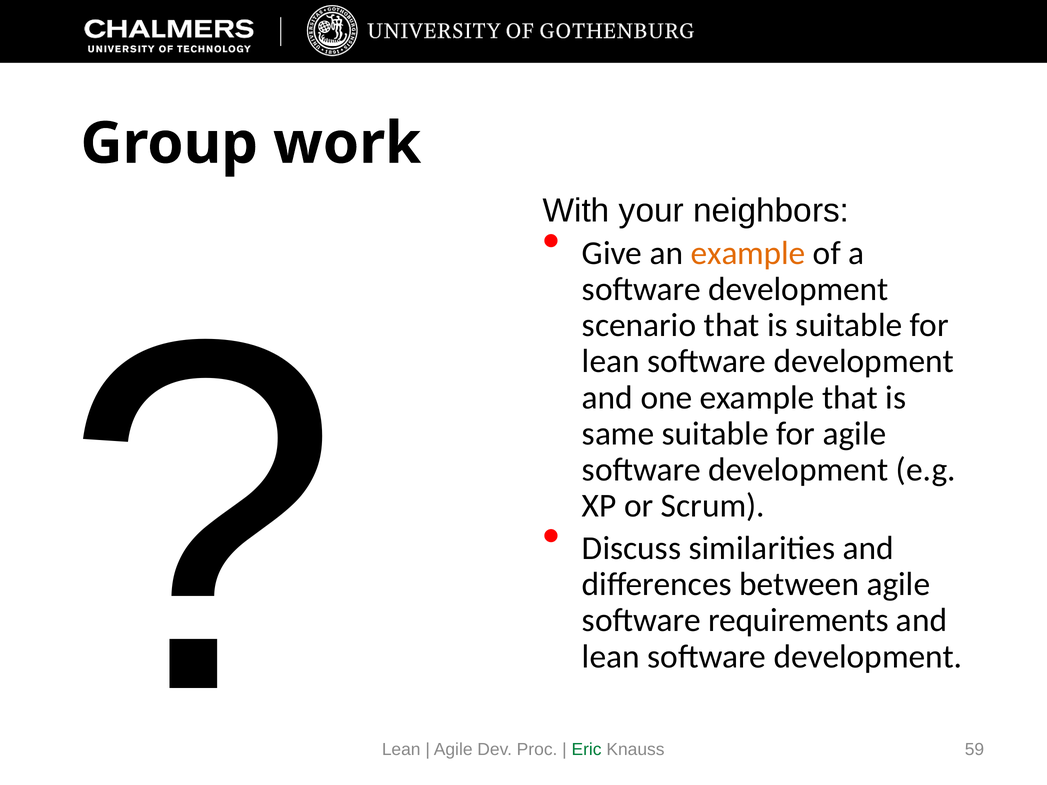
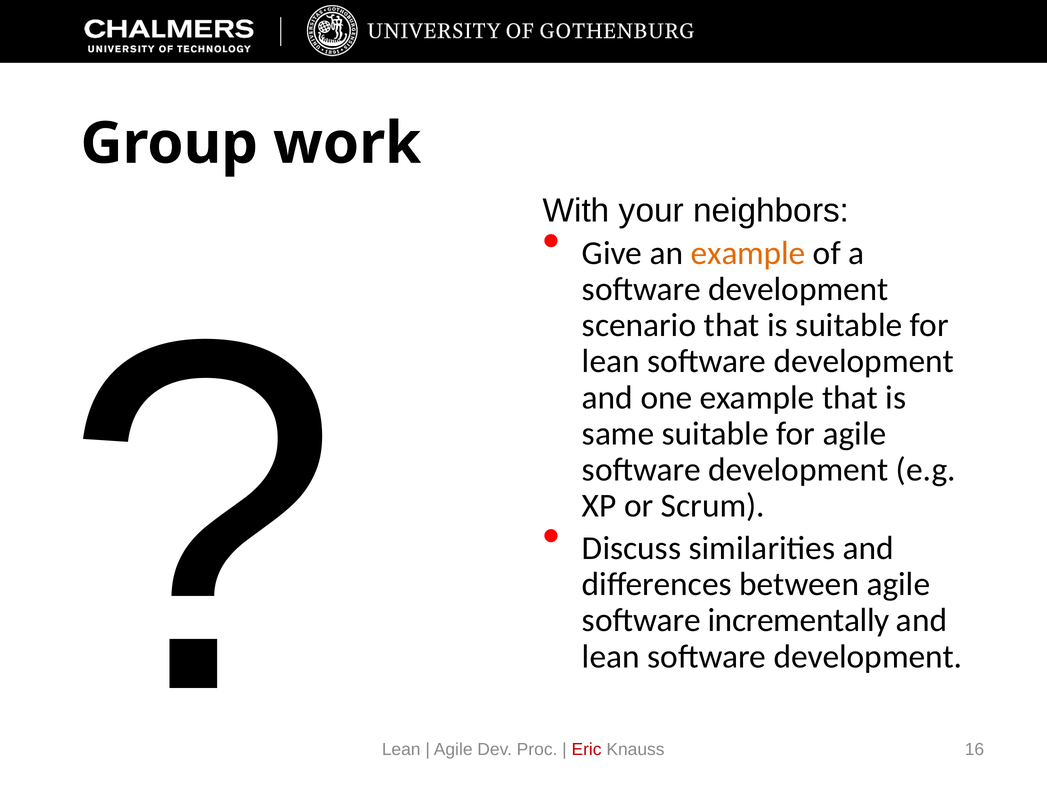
requirements: requirements -> incrementally (799, 621)
Eric colour: green -> red (587, 750)
59: 59 -> 16 (974, 750)
